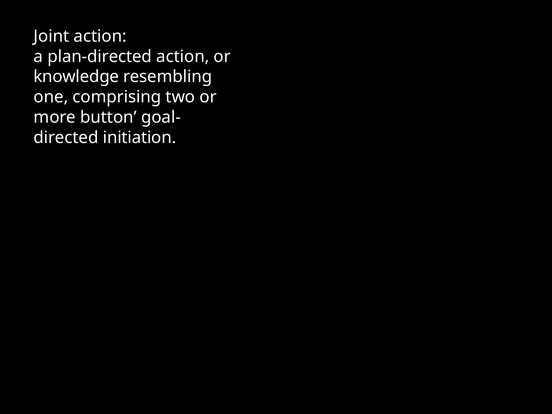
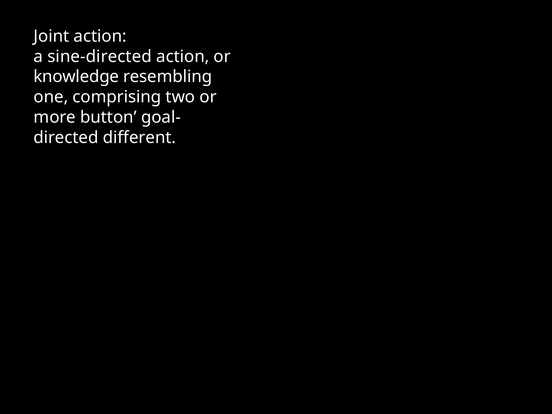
plan-directed: plan-directed -> sine-directed (100, 57)
initiation: initiation -> different (139, 137)
